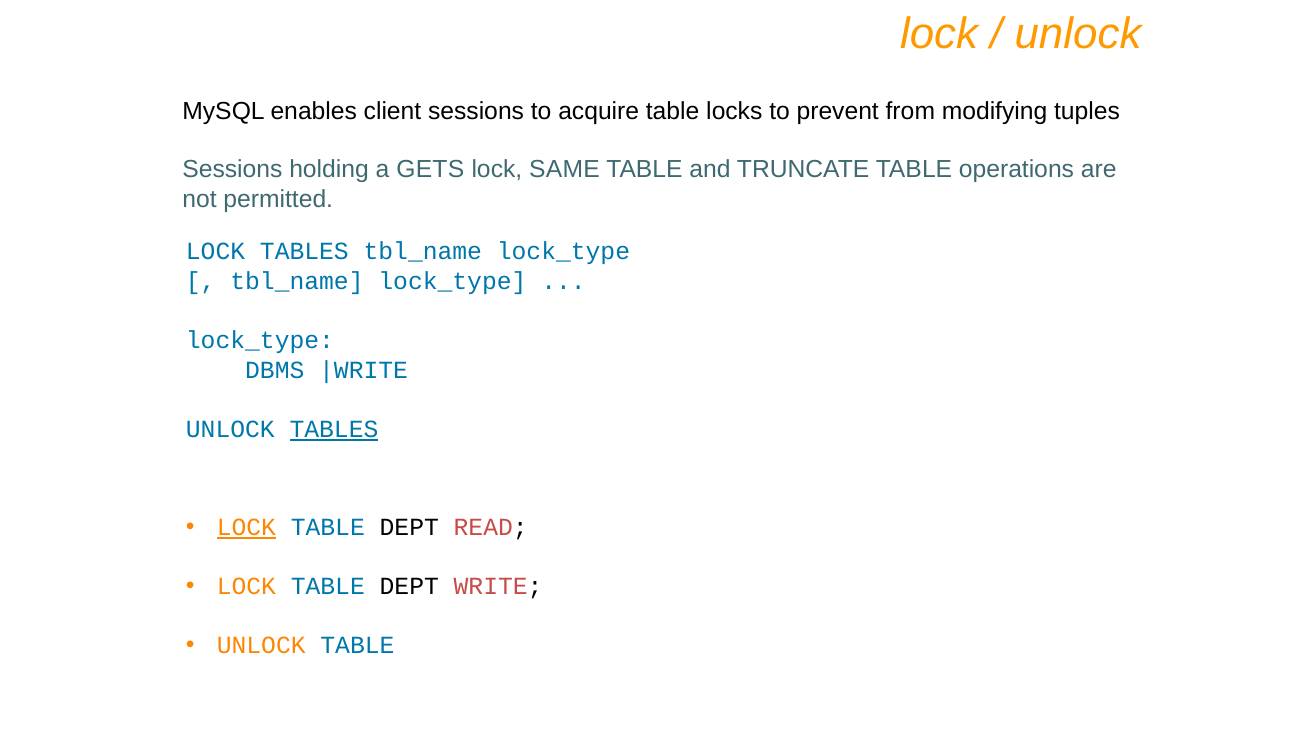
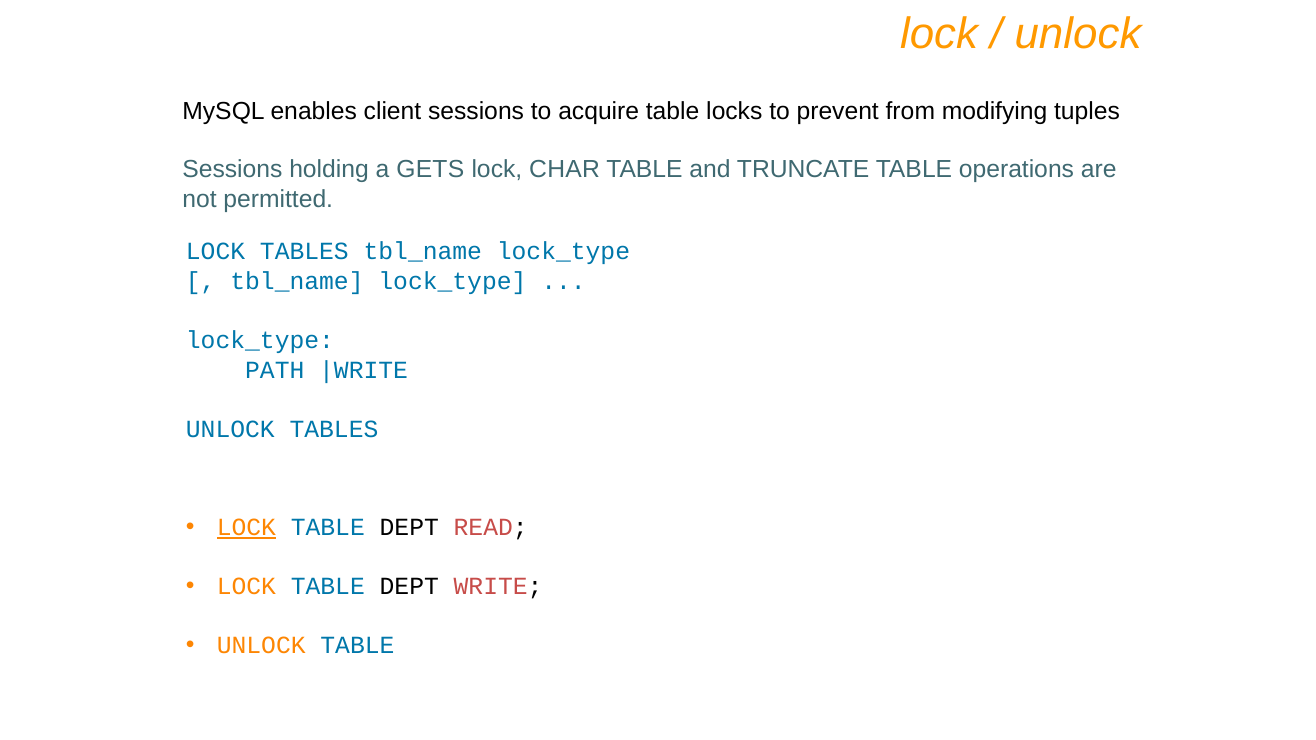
SAME: SAME -> CHAR (565, 169)
DBMS: DBMS -> PATH (275, 370)
TABLES underline: present -> none (334, 429)
